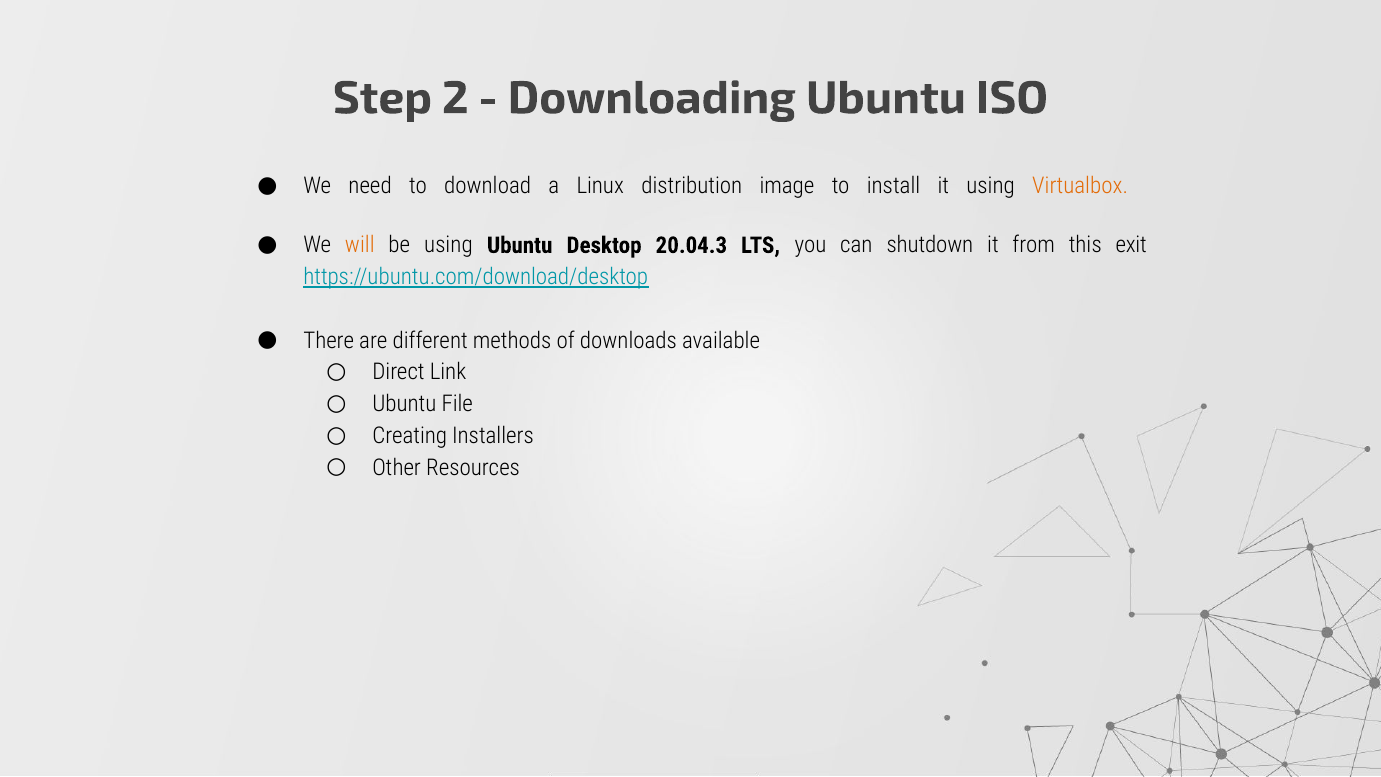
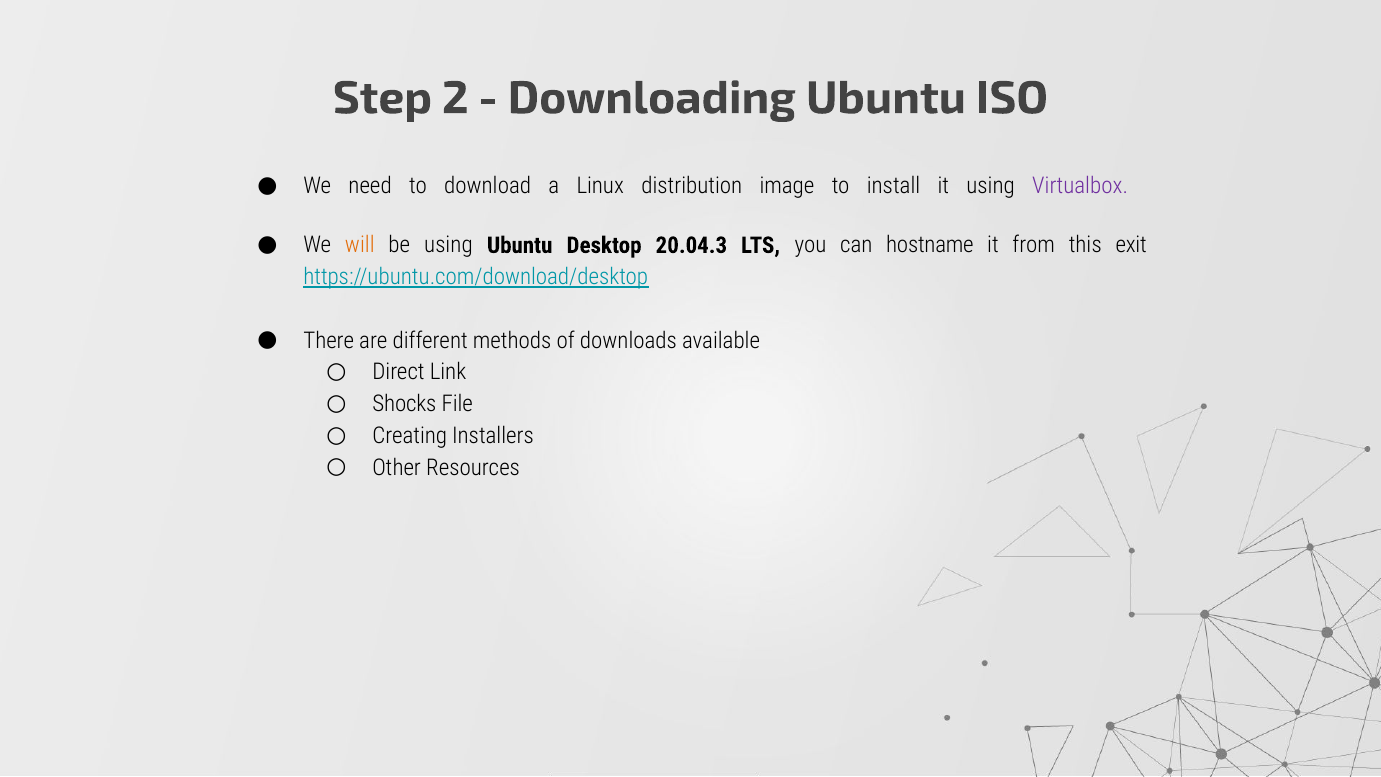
Virtualbox colour: orange -> purple (1080, 186)
shutdown: shutdown -> hostname (930, 245)
Ubuntu: Ubuntu -> Shocks (404, 404)
